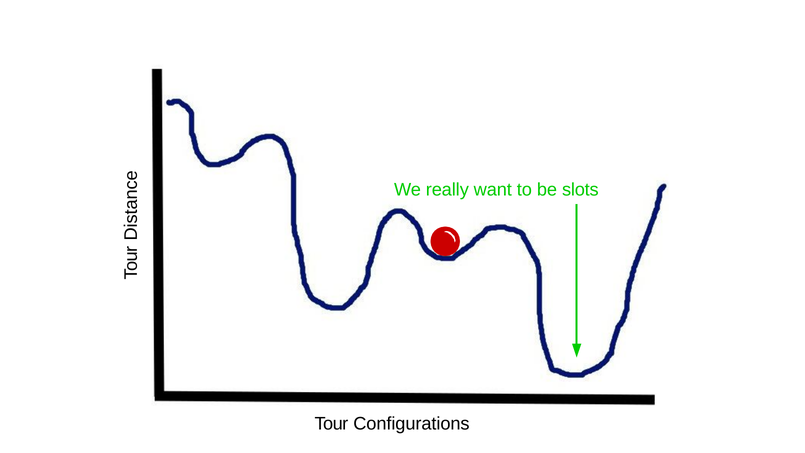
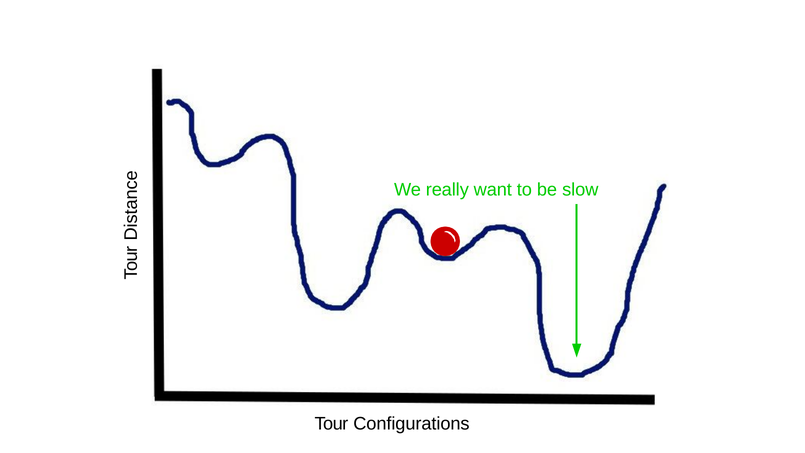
slots: slots -> slow (580, 190)
